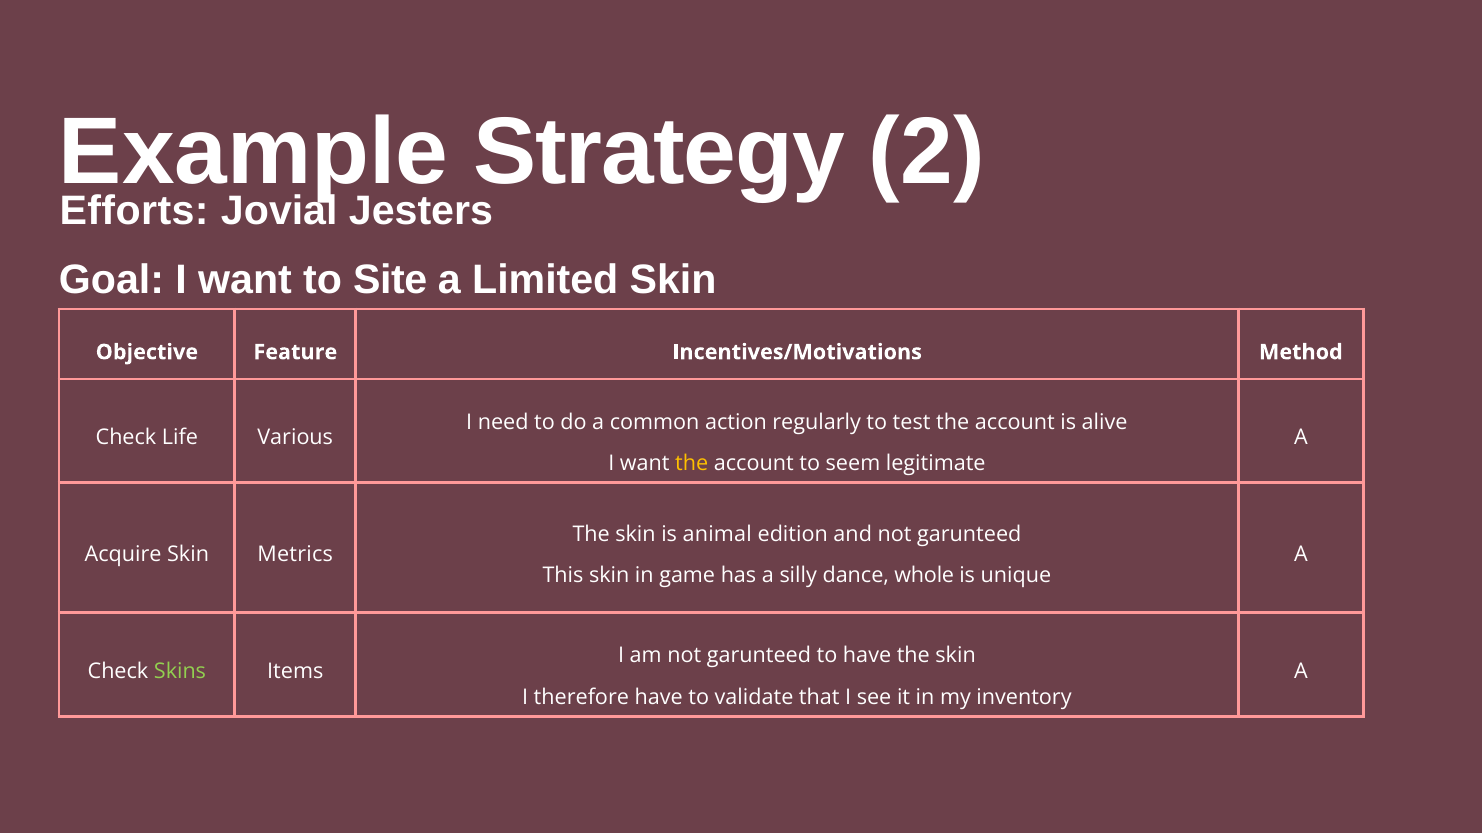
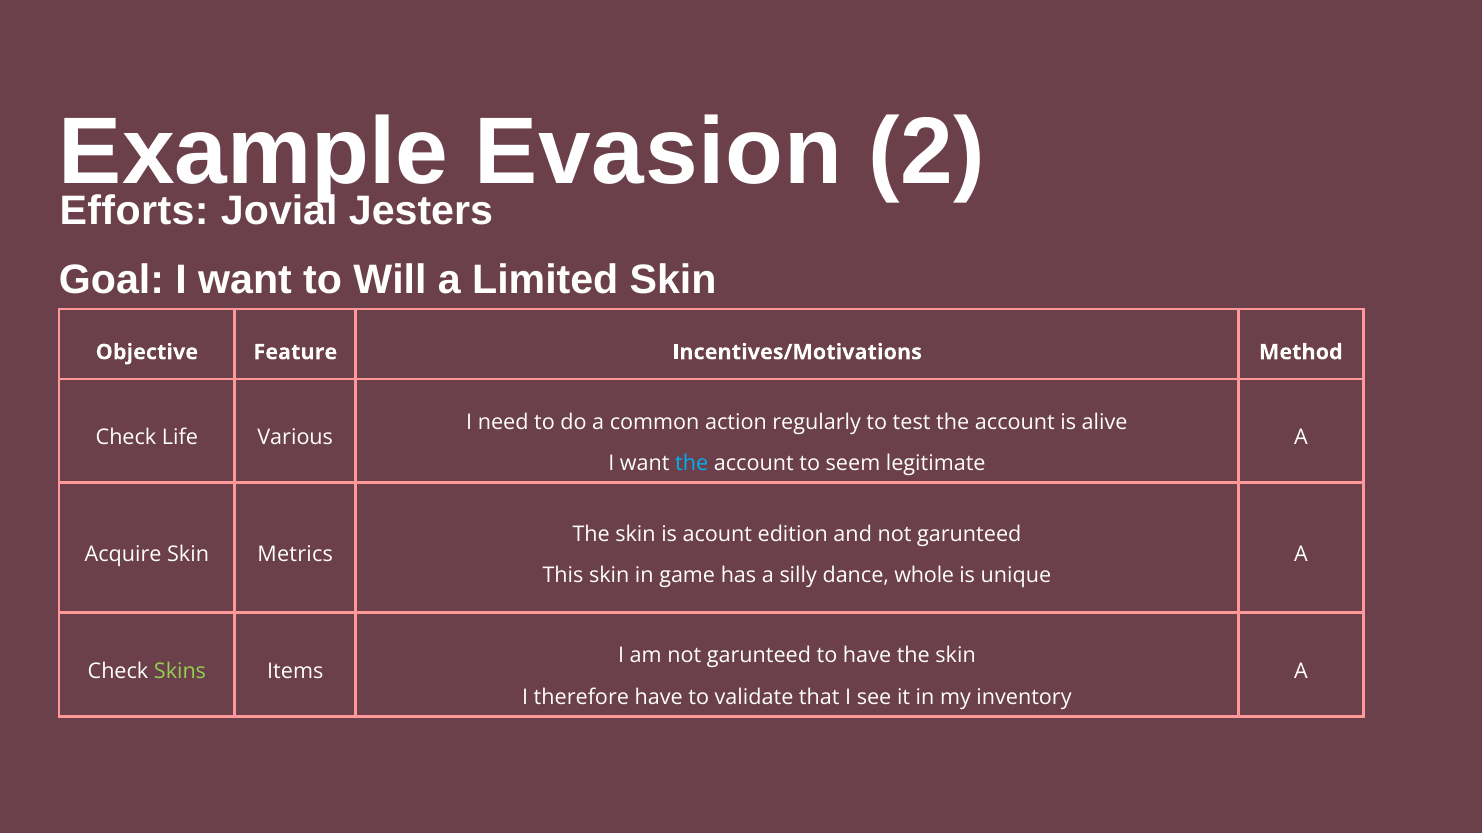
Strategy: Strategy -> Evasion (658, 153)
Site: Site -> Will (390, 280)
the colour: yellow -> light blue (692, 464)
animal: animal -> acount (717, 535)
